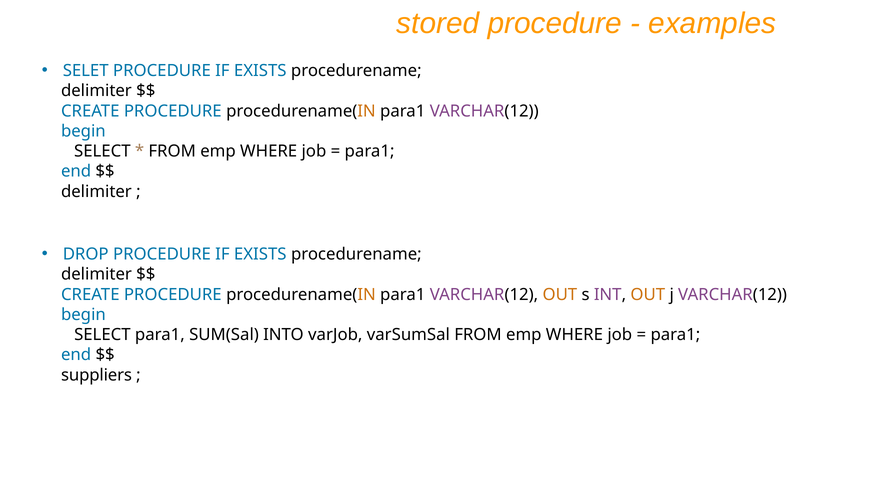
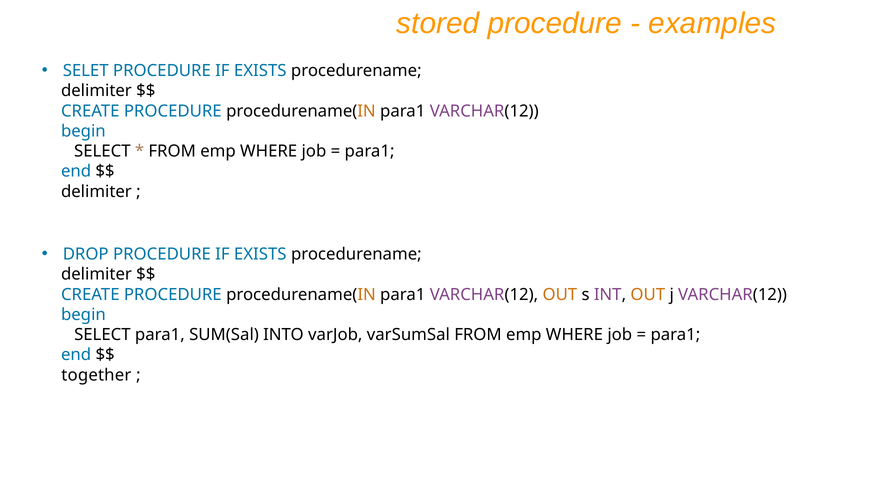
suppliers: suppliers -> together (96, 375)
